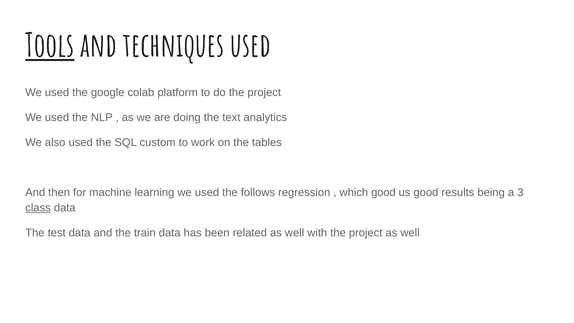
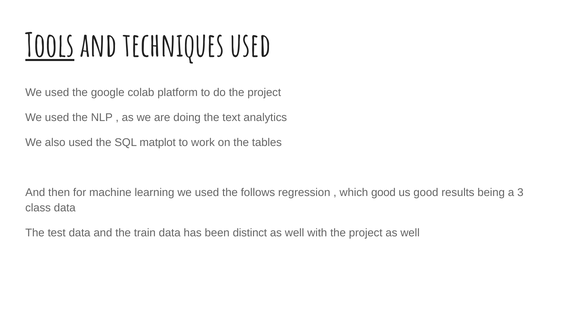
custom: custom -> matplot (158, 142)
class underline: present -> none (38, 208)
related: related -> distinct (250, 233)
